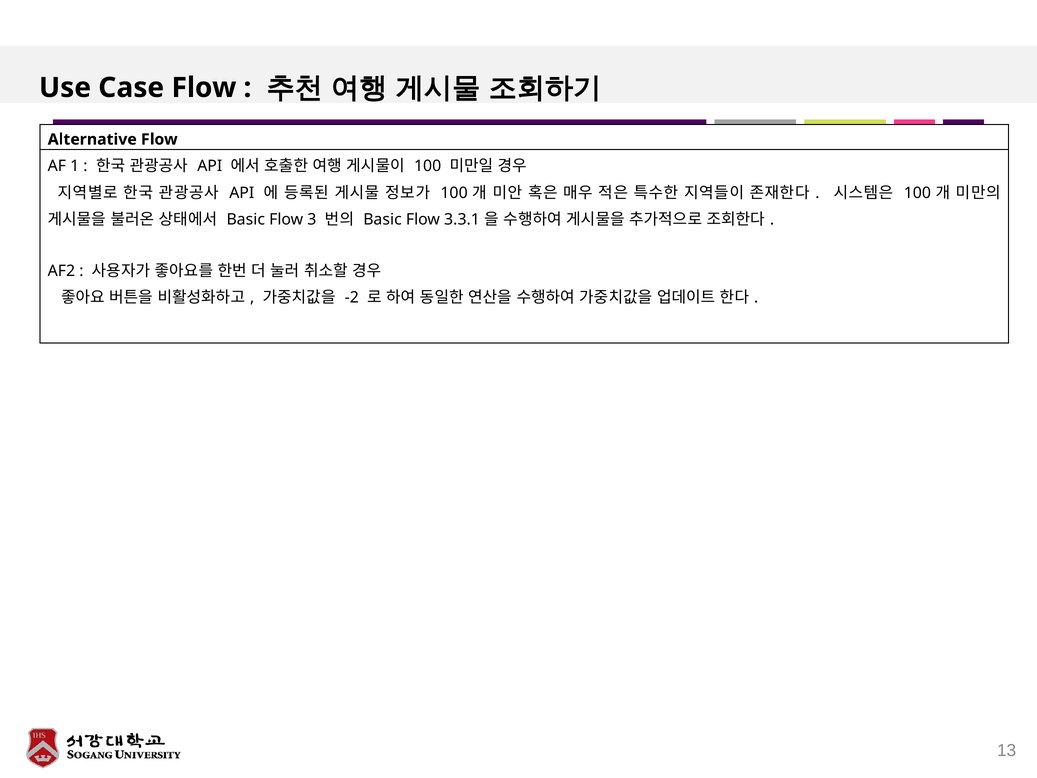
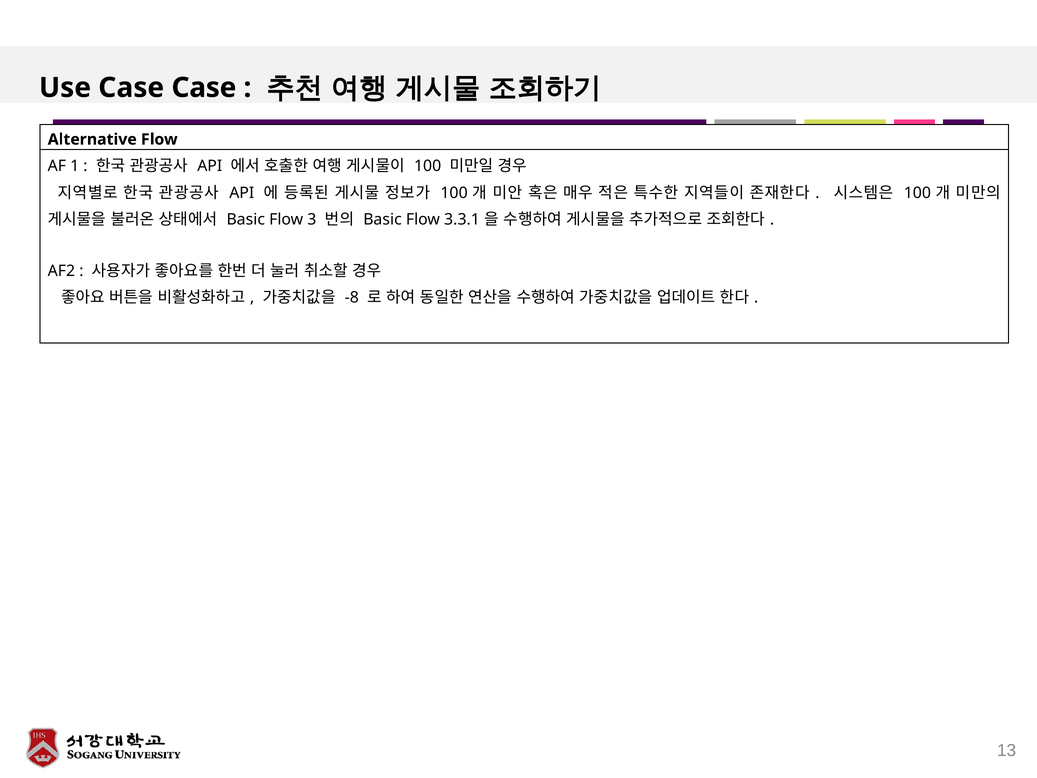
Case Flow: Flow -> Case (204, 88)
-2: -2 -> -8 (352, 297)
